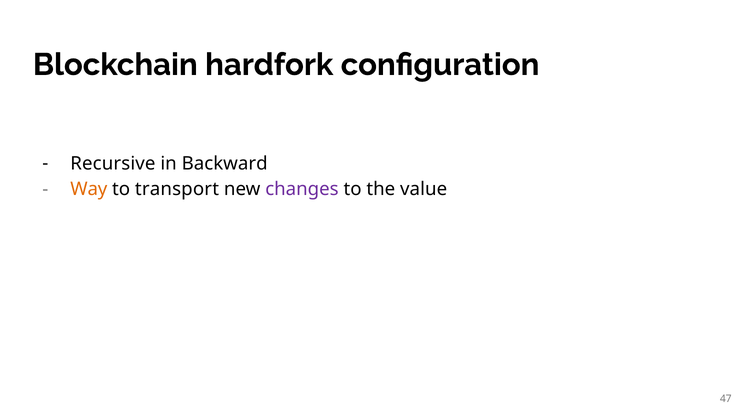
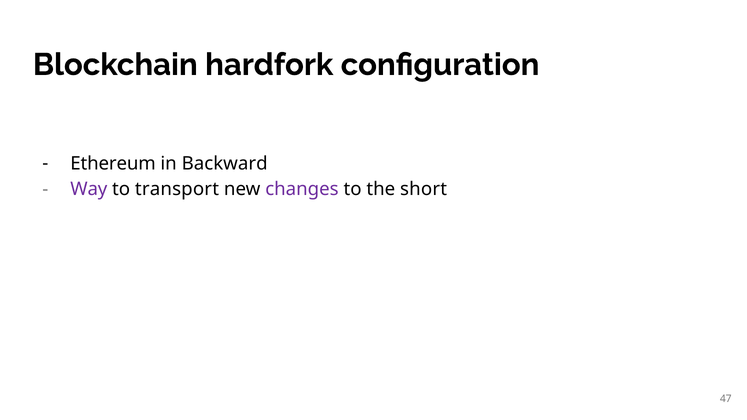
Recursive: Recursive -> Ethereum (113, 164)
Way colour: orange -> purple (89, 189)
value: value -> short (424, 189)
